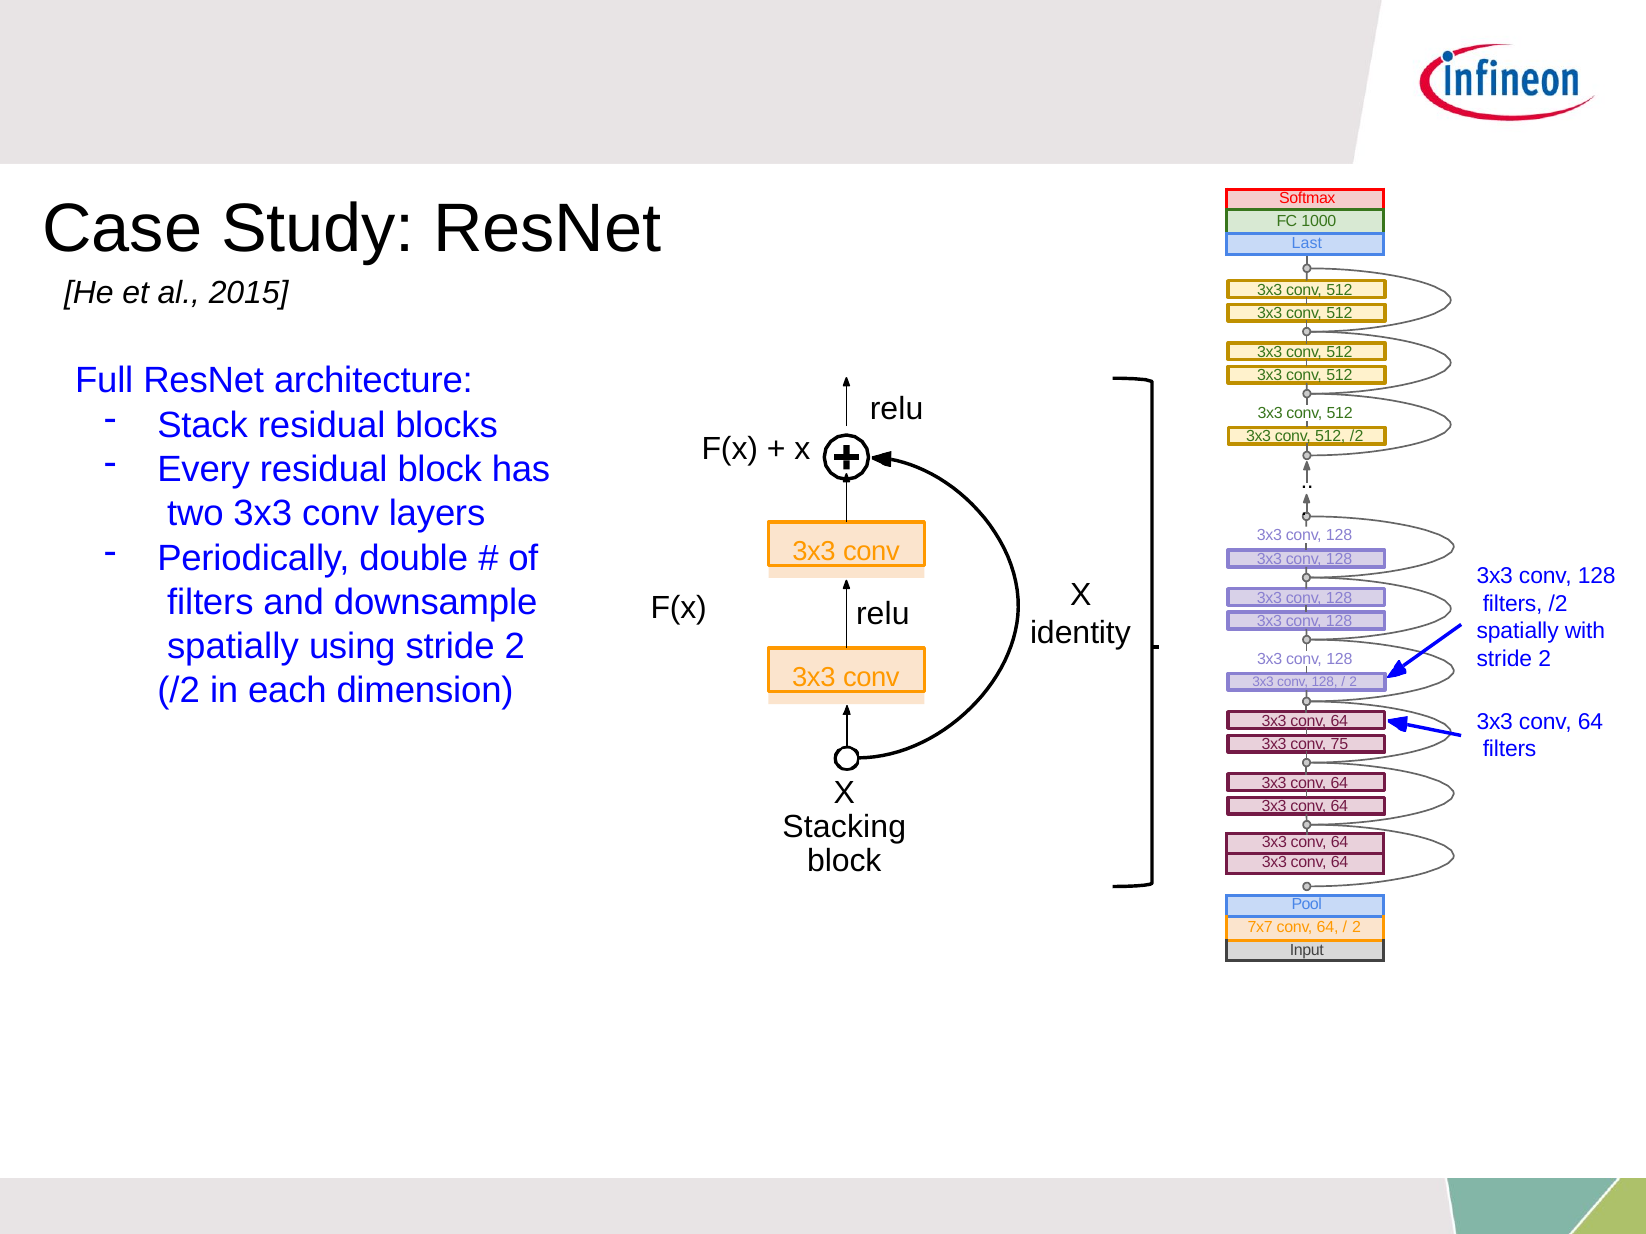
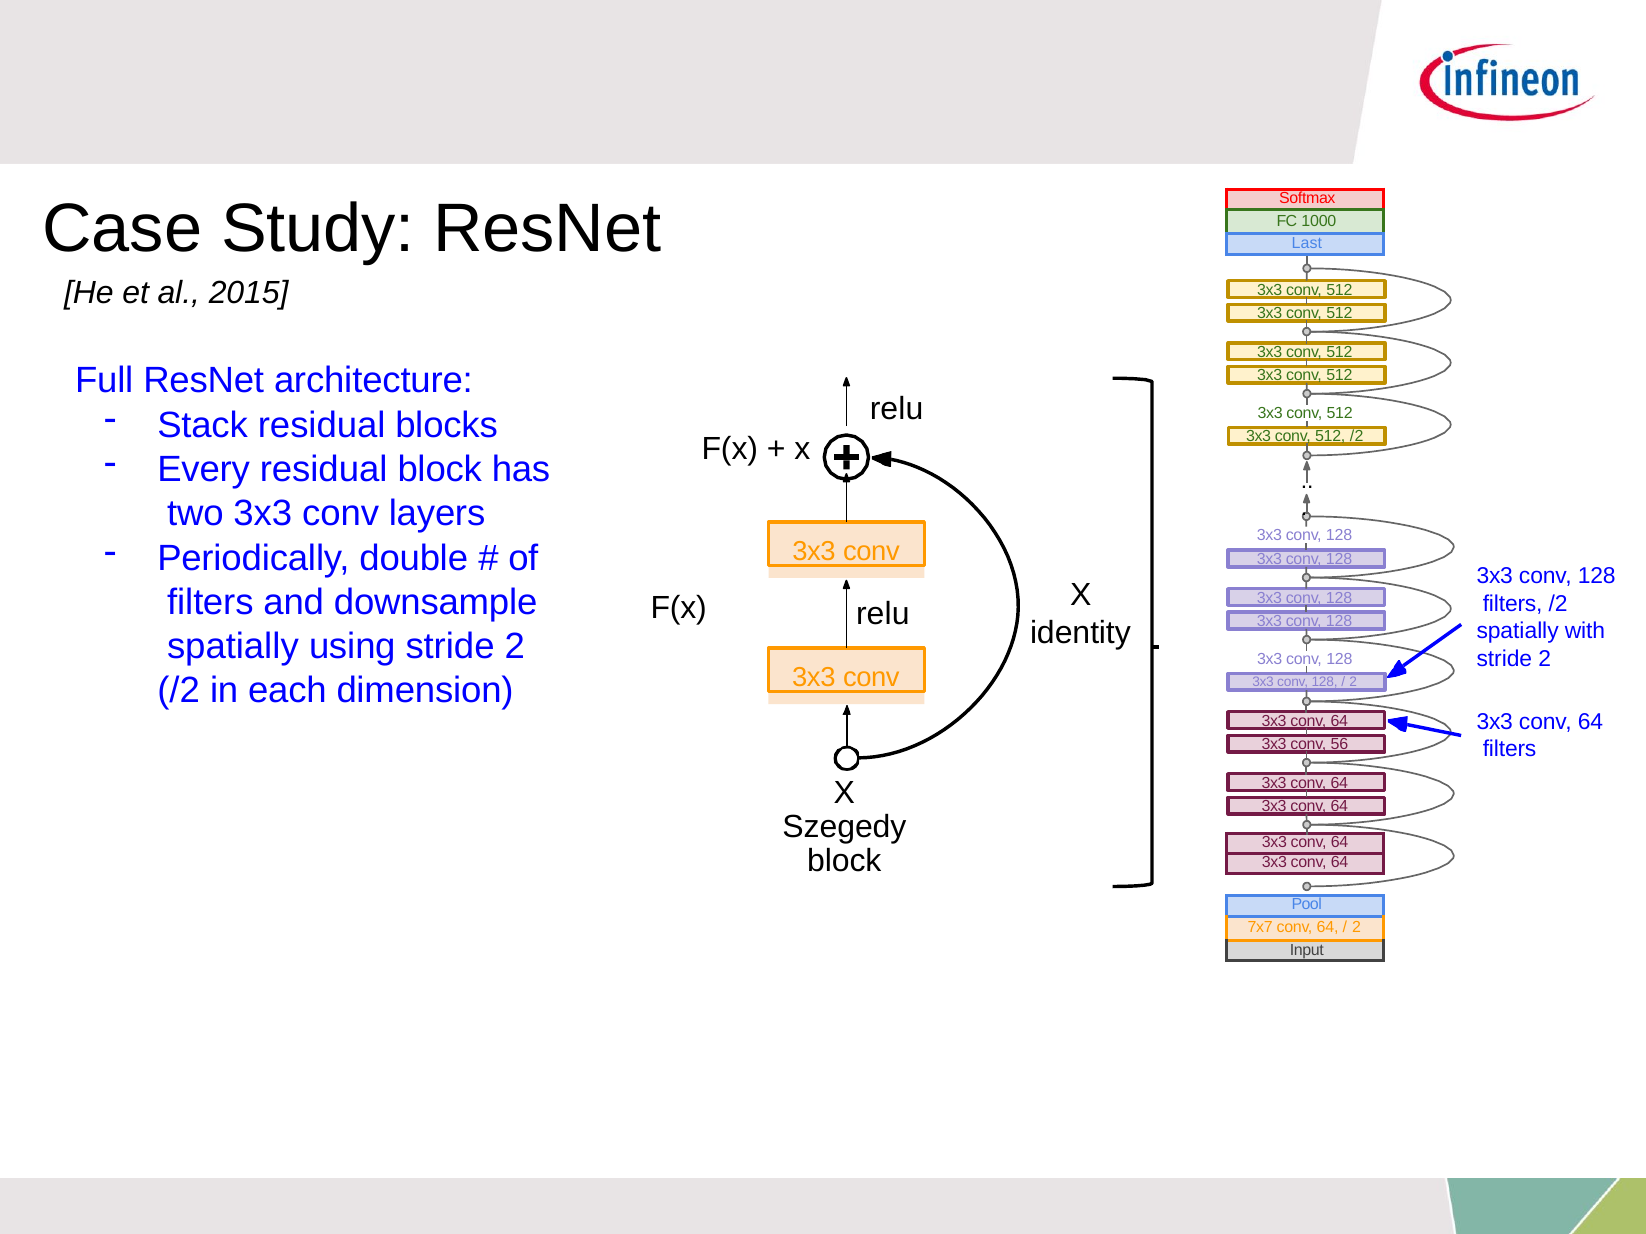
75: 75 -> 56 (1339, 745)
Stacking: Stacking -> Szegedy (844, 827)
